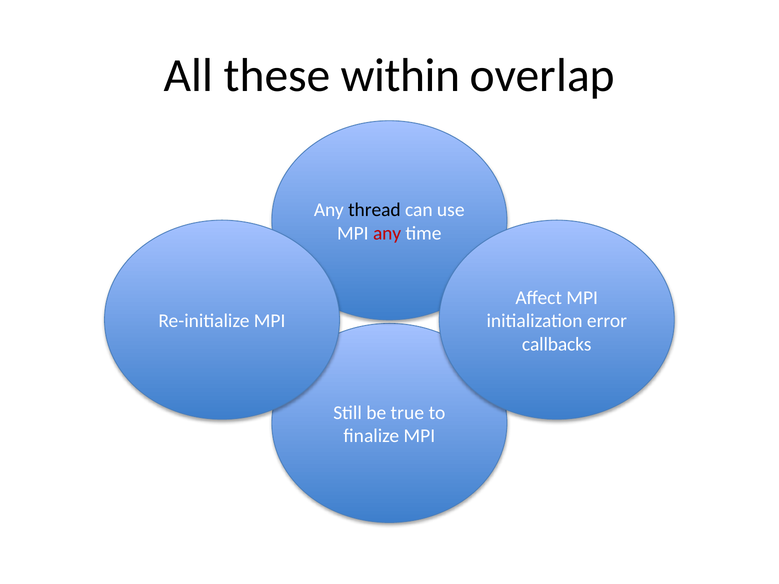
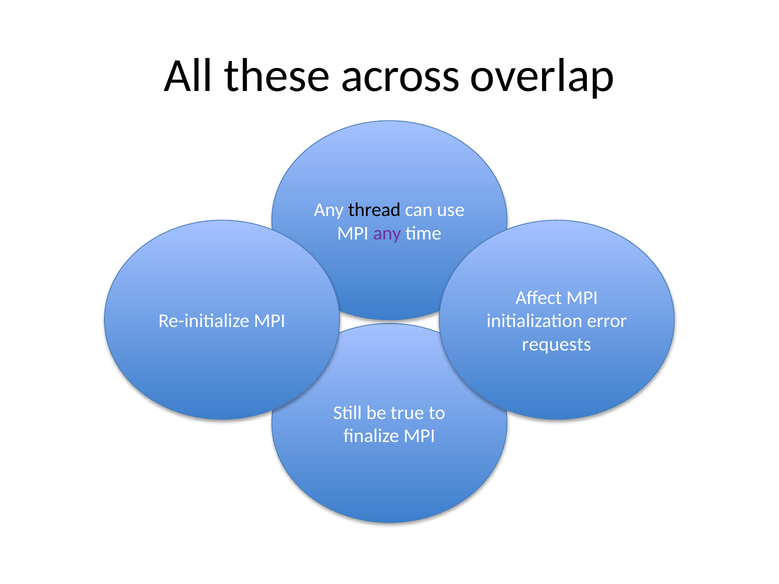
within: within -> across (400, 75)
any colour: red -> purple (387, 233)
callbacks: callbacks -> requests (557, 345)
